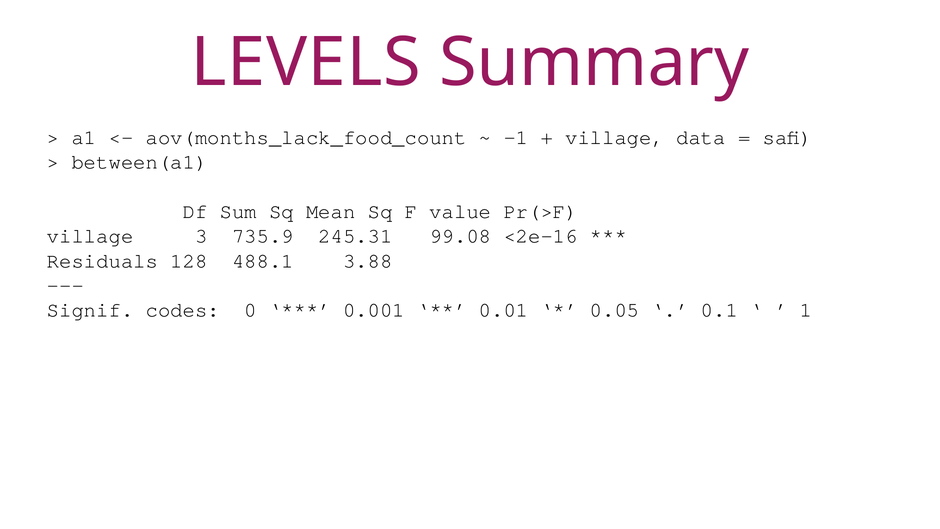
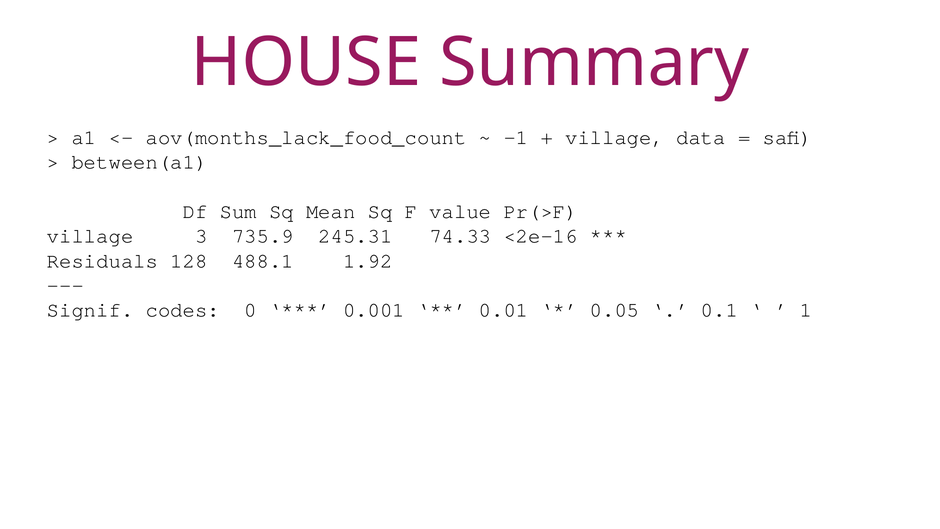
LEVELS: LEVELS -> HOUSE (306, 63)
99.08: 99.08 -> 74.33 (460, 236)
3.88: 3.88 -> 1.92 (368, 261)
